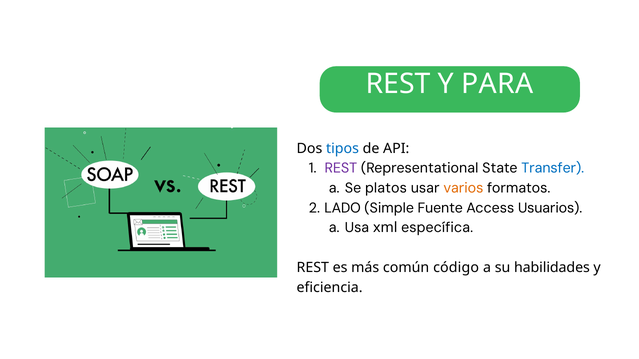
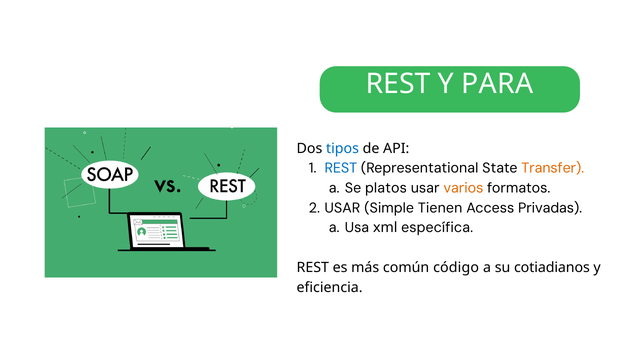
REST colour: purple -> blue (341, 168)
Transfer colour: blue -> orange (553, 168)
LADO: LADO -> USAR (342, 208)
Fuente: Fuente -> Tienen (440, 208)
Usuarios: Usuarios -> Privadas (550, 208)
habilidades: habilidades -> cotiadianos (552, 268)
